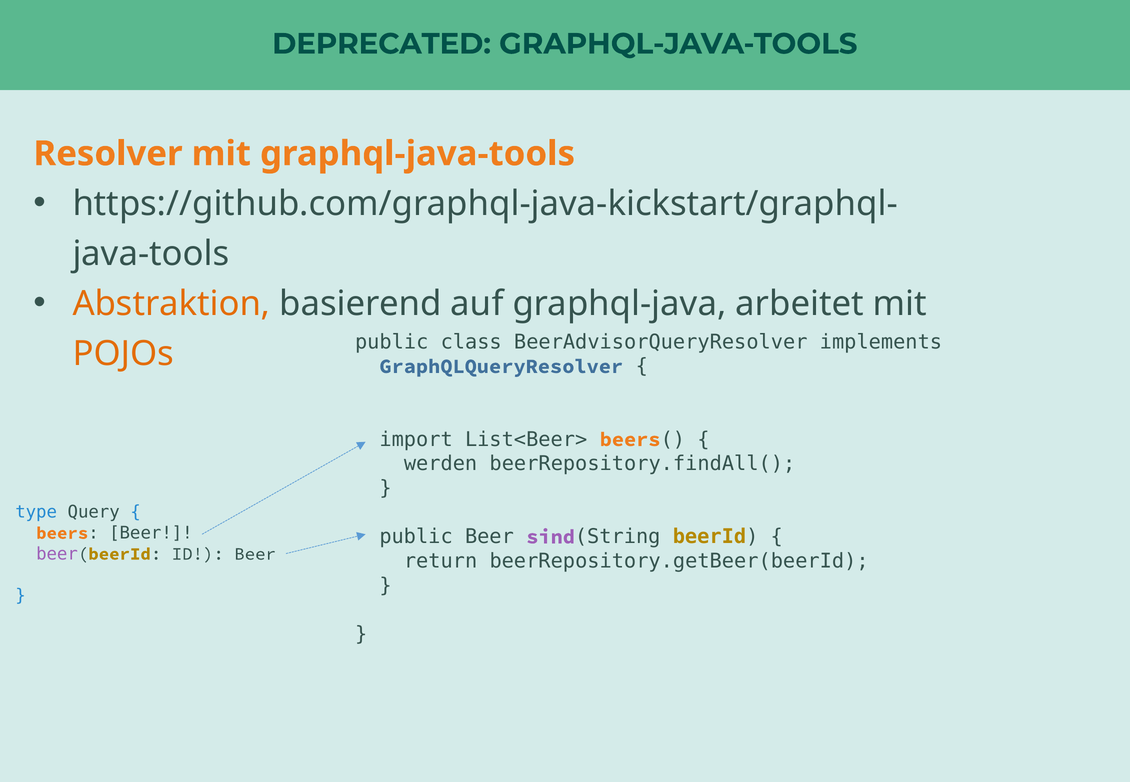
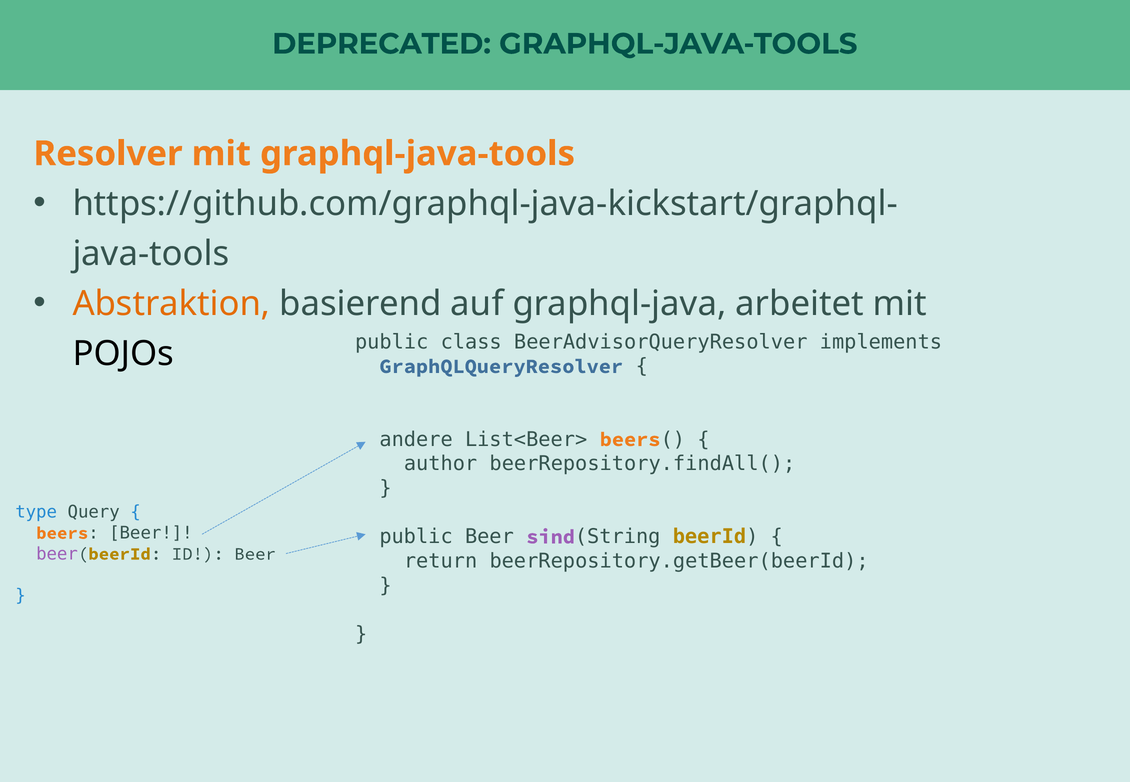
POJOs colour: orange -> black (123, 354)
import: import -> andere (416, 439)
werden: werden -> author (441, 464)
